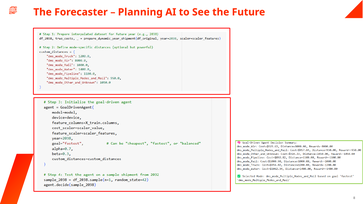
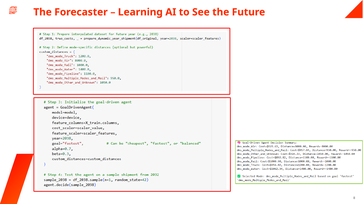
Planning: Planning -> Learning (140, 12)
